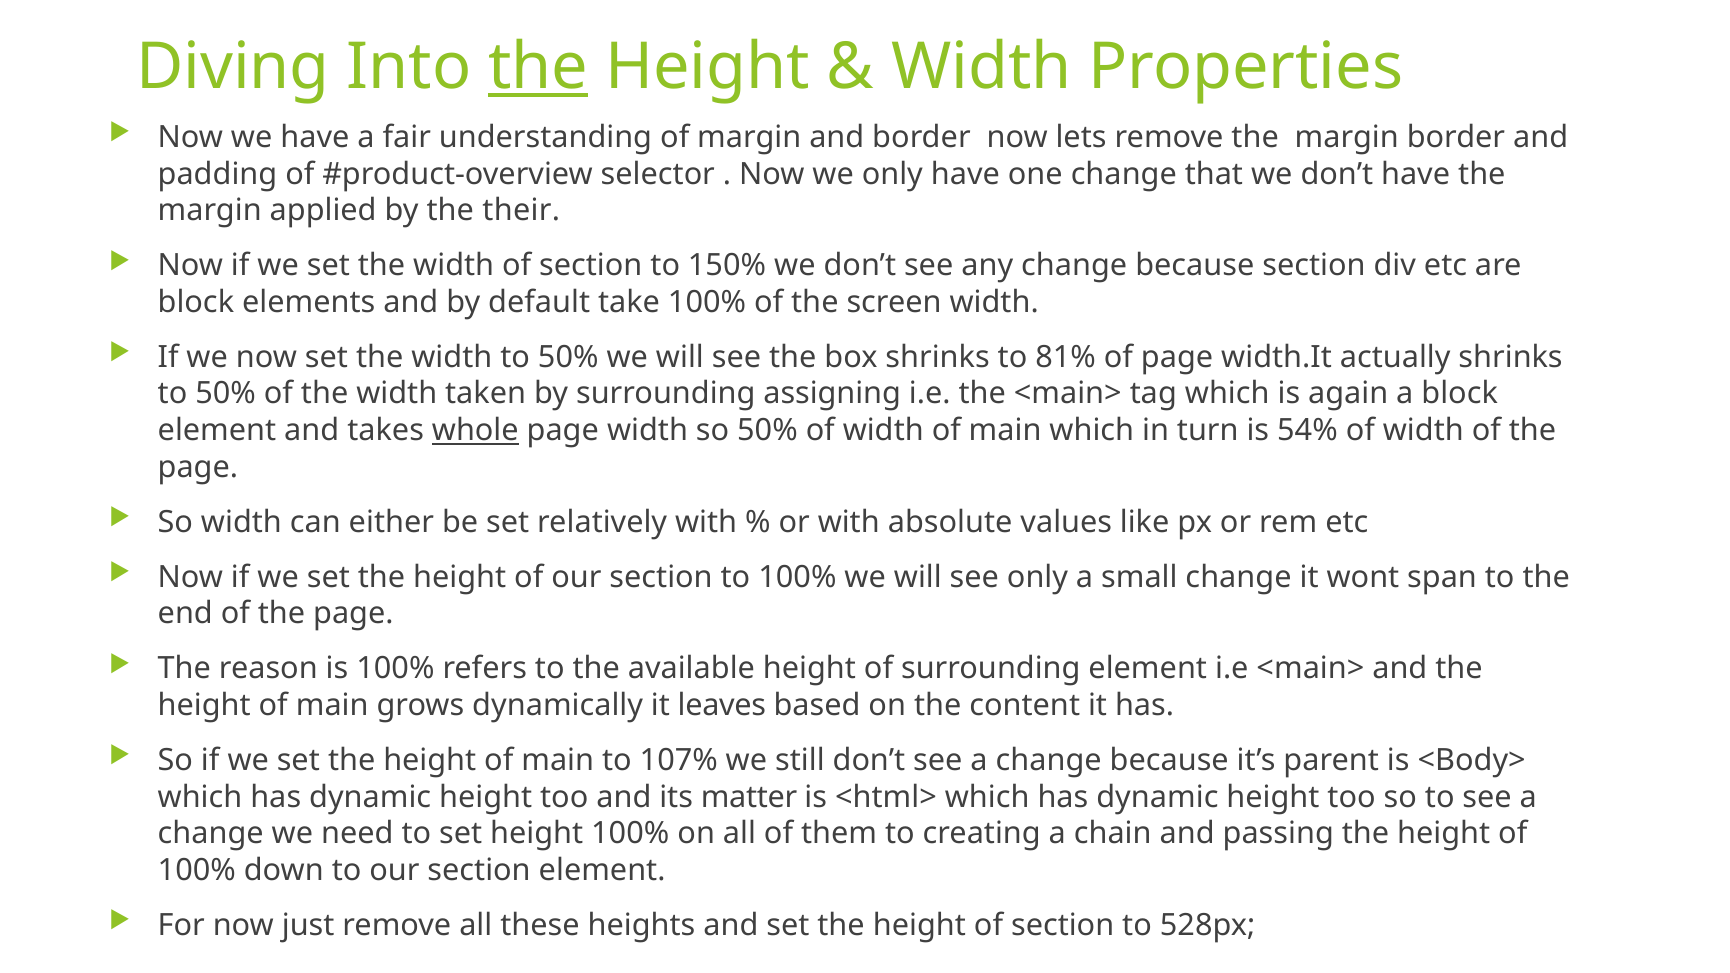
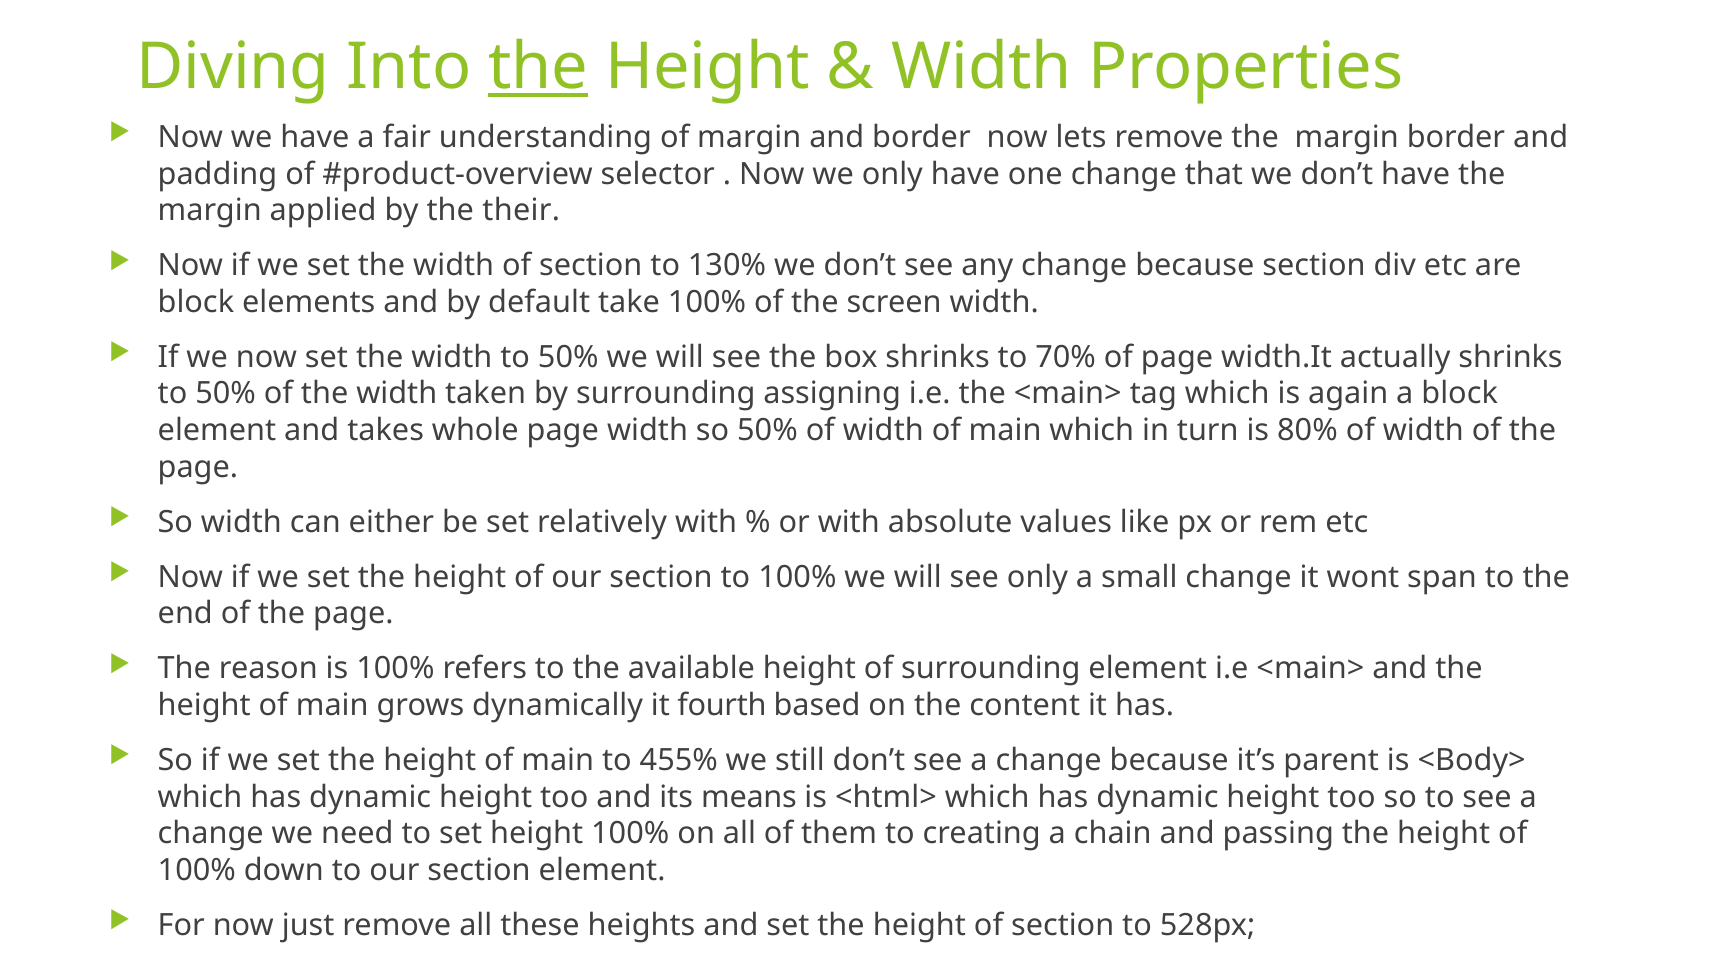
150%: 150% -> 130% (727, 266)
81%: 81% -> 70% (1066, 357)
whole underline: present -> none (475, 431)
54%: 54% -> 80% (1307, 431)
leaves: leaves -> fourth (722, 705)
107%: 107% -> 455% (679, 760)
matter: matter -> means (749, 797)
